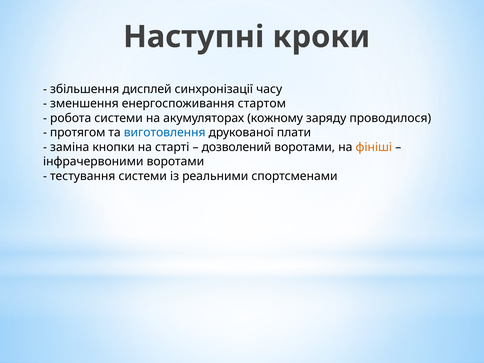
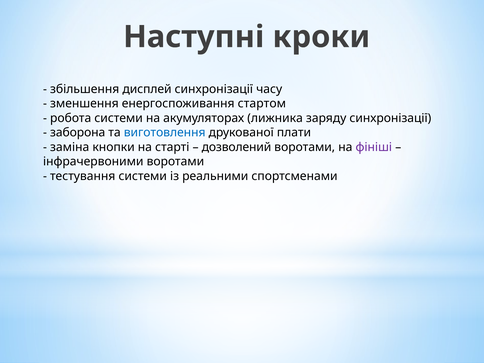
кожному: кожному -> лижника (275, 118)
заряду проводилося: проводилося -> синхронізації (390, 118)
протягом: протягом -> заборона (78, 133)
фініші colour: orange -> purple (374, 147)
